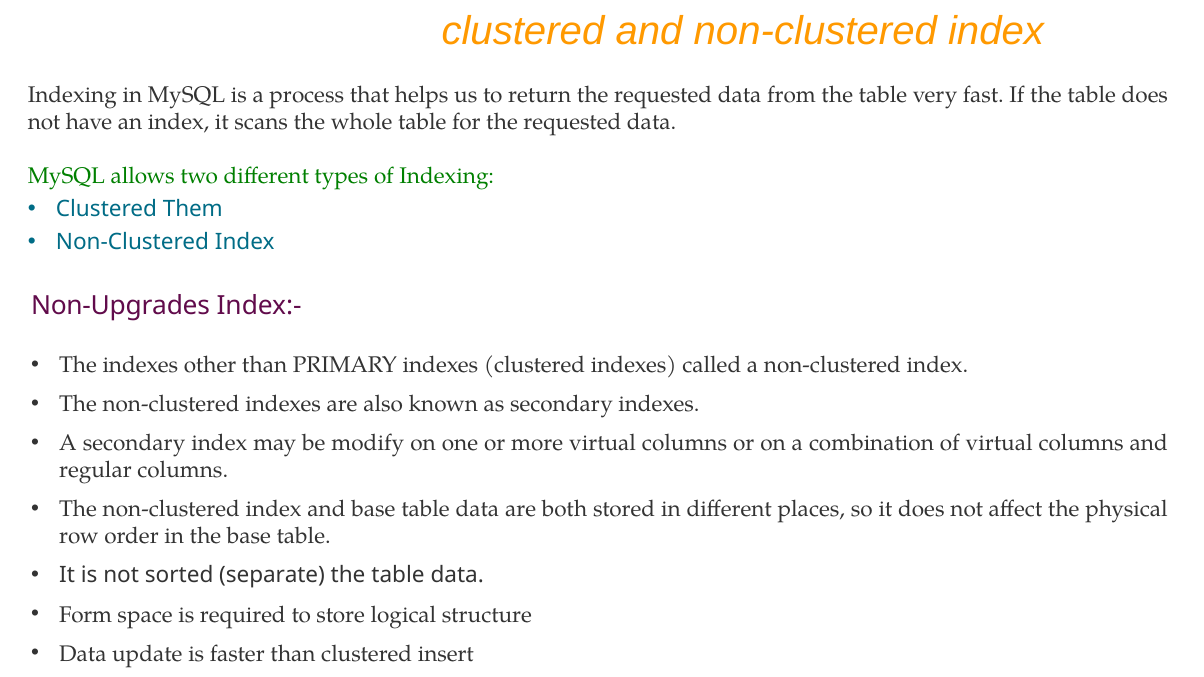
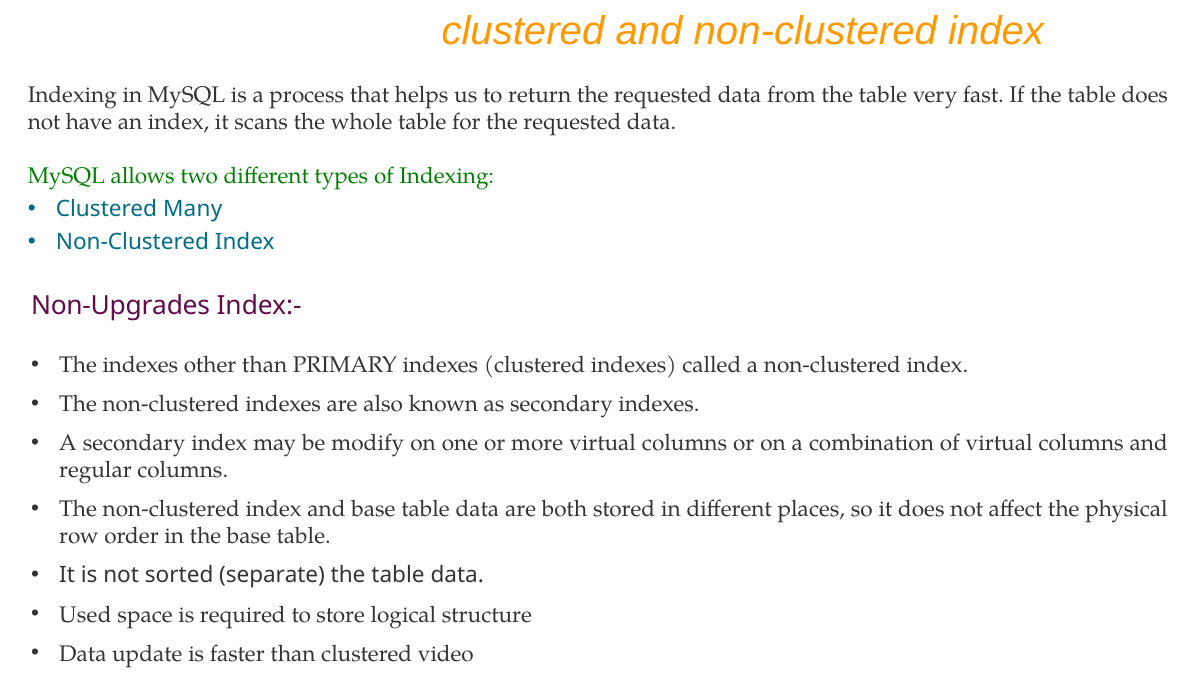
Them: Them -> Many (193, 209)
Form: Form -> Used (85, 615)
insert: insert -> video (446, 654)
